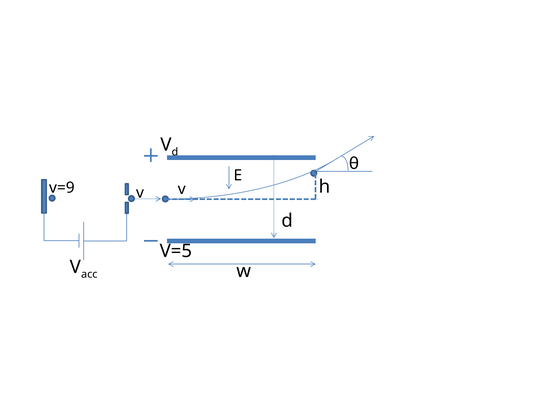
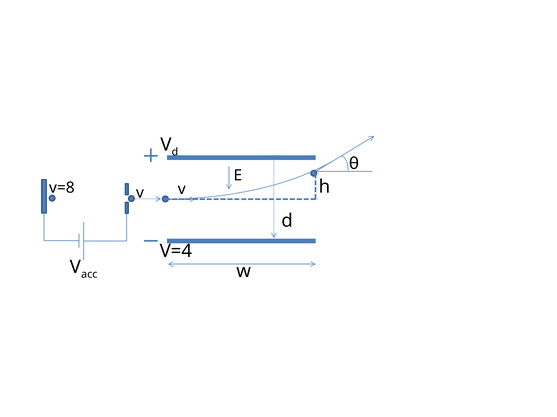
v=9: v=9 -> v=8 (62, 188)
V=5: V=5 -> V=4 (176, 252)
